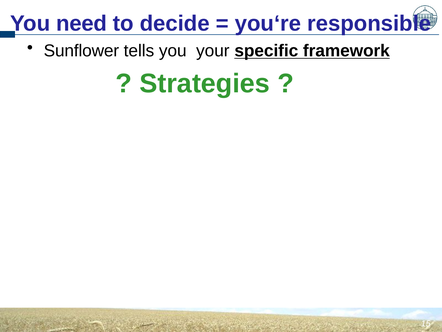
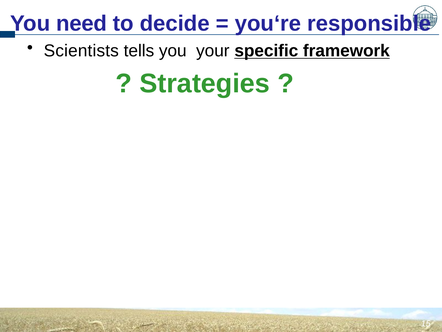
Sunflower: Sunflower -> Scientists (81, 51)
